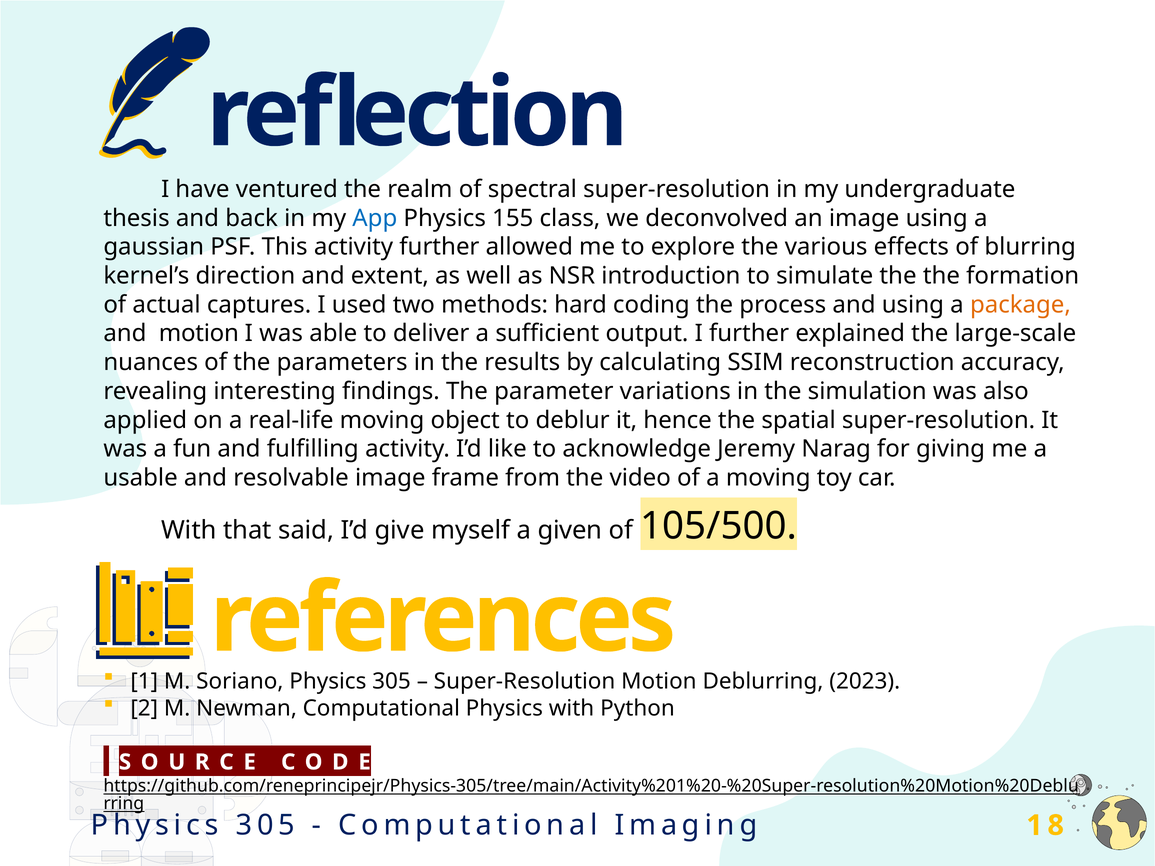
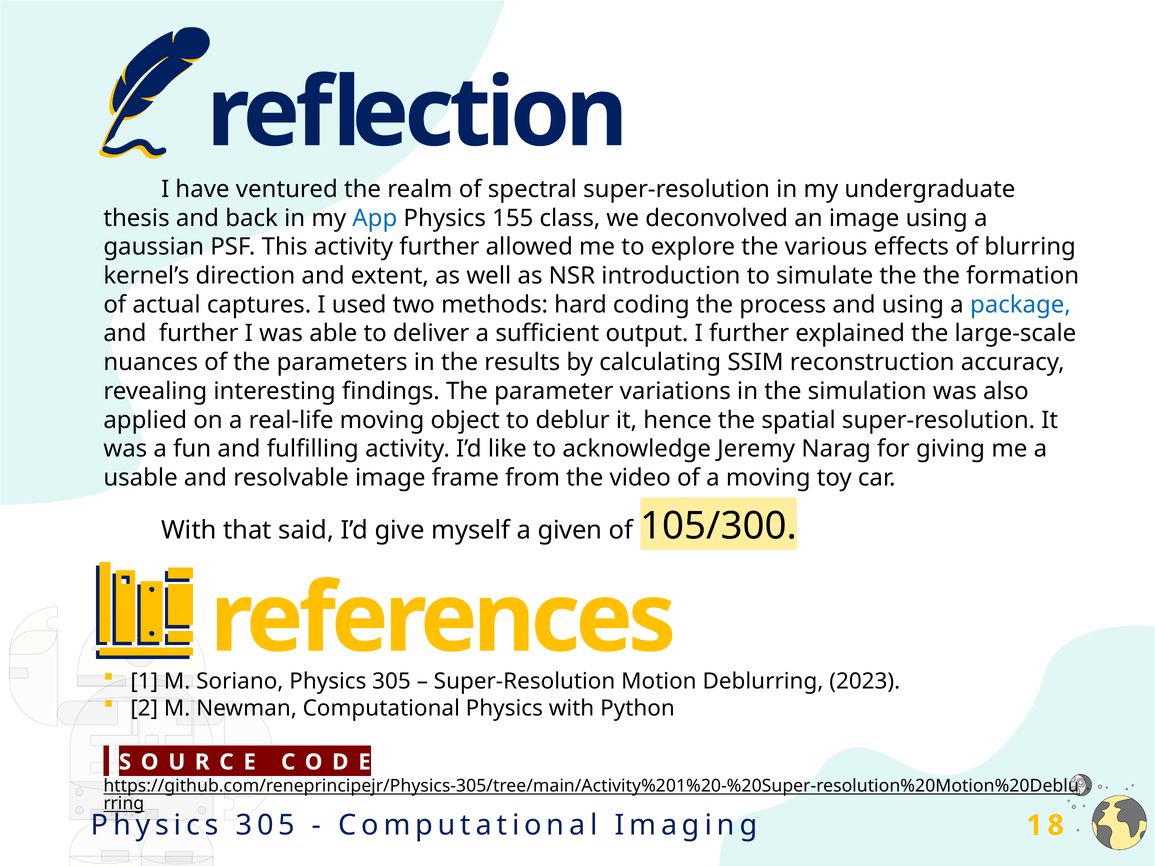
package colour: orange -> blue (1020, 305)
and motion: motion -> further (199, 334)
105/500: 105/500 -> 105/300 (719, 526)
